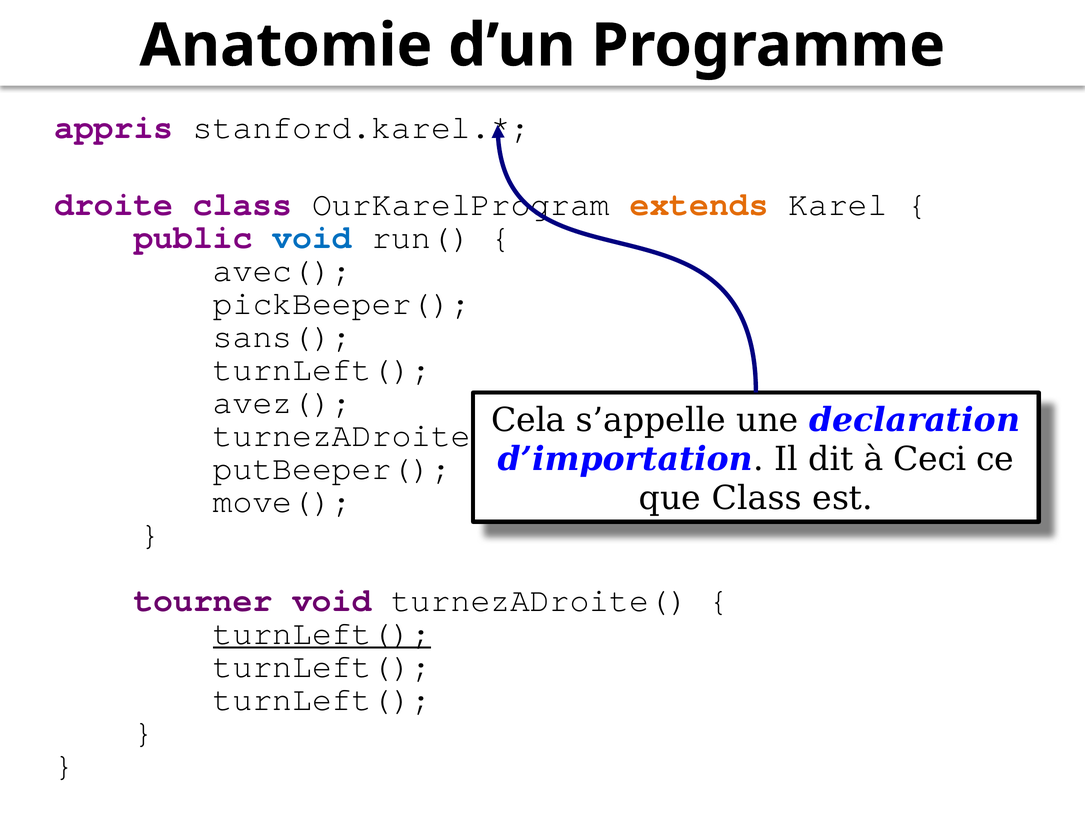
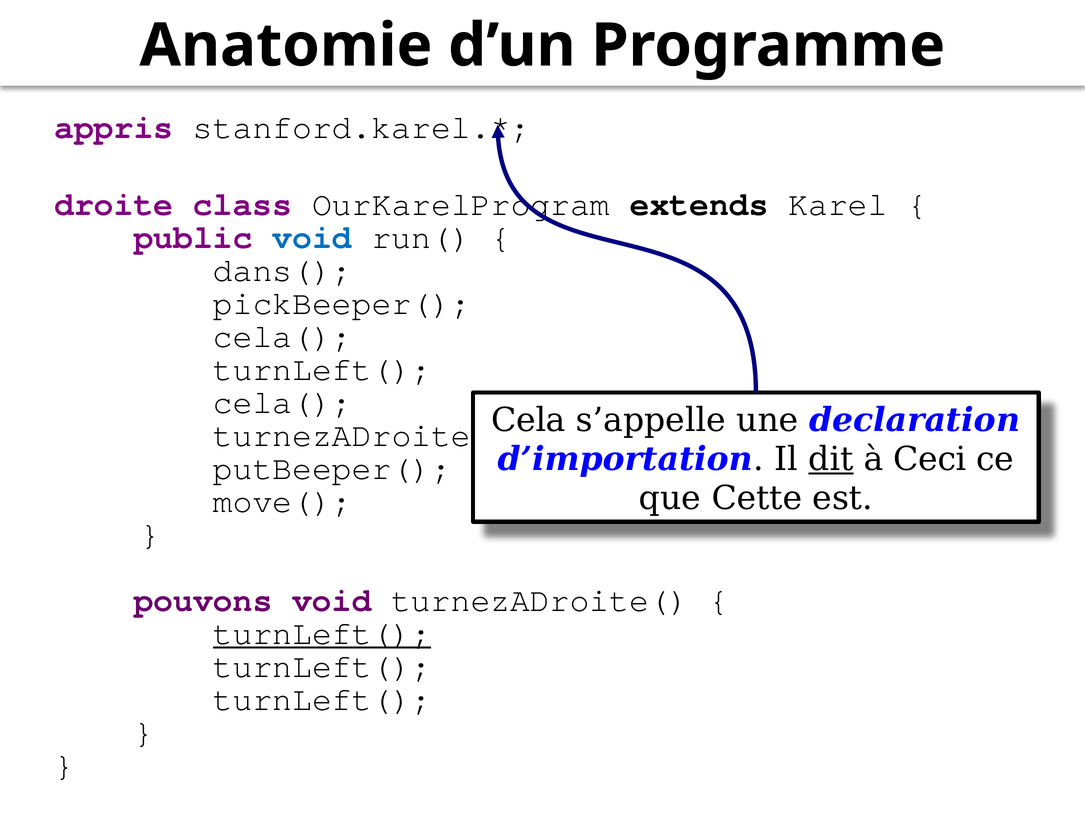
extends colour: orange -> black (699, 204)
avec(: avec( -> dans( (282, 270)
sans(: sans( -> cela( (282, 336)
avez(: avez( -> cela( (282, 402)
dit underline: none -> present (831, 459)
que Class: Class -> Cette (757, 498)
tourner: tourner -> pouvons (203, 600)
